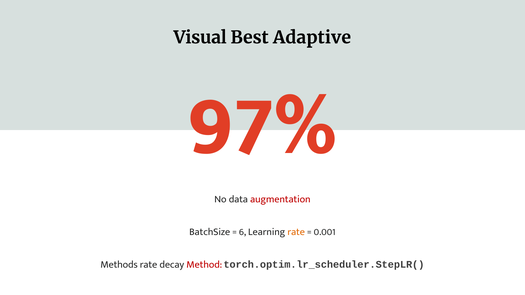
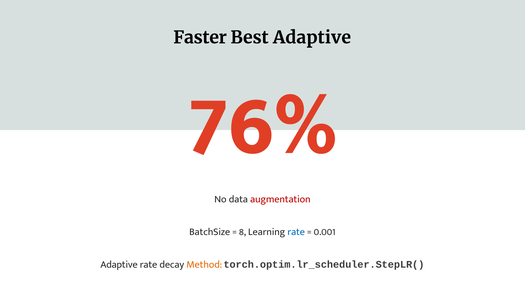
Visual: Visual -> Faster (200, 38)
97%: 97% -> 76% (262, 125)
6: 6 -> 8 (243, 232)
rate colour: orange -> blue (296, 232)
Methods: Methods -> Adaptive (119, 265)
Method colour: red -> orange (204, 265)
